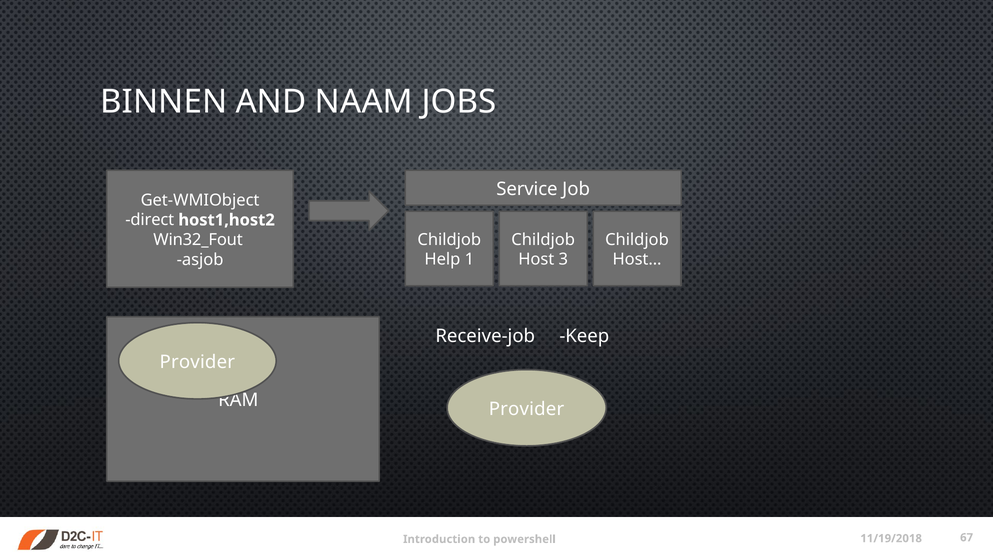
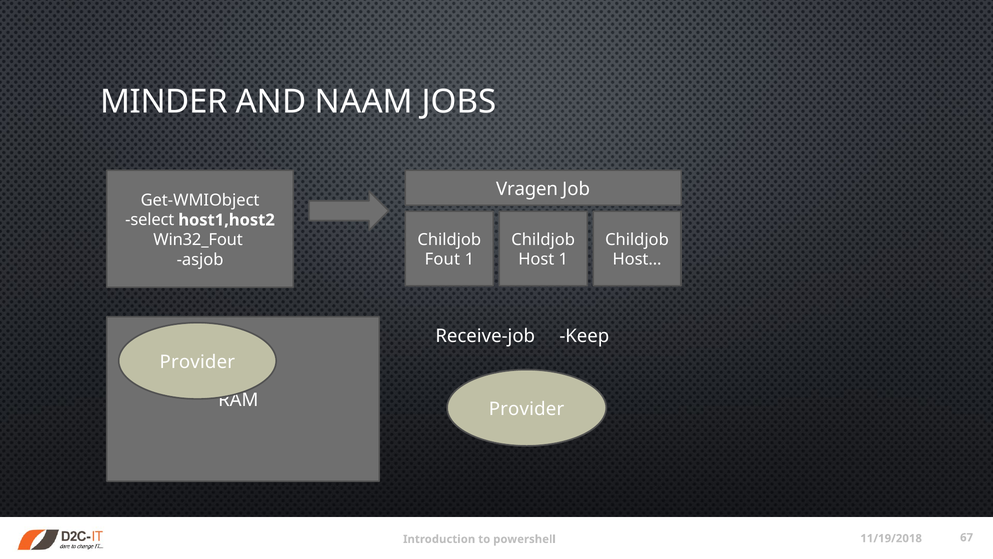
BINNEN: BINNEN -> MINDER (164, 102)
Service: Service -> Vragen (527, 189)
direct: direct -> select (150, 220)
Help: Help -> Fout (442, 259)
Host 3: 3 -> 1 (563, 259)
